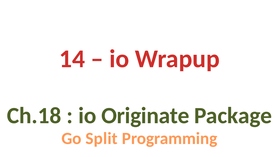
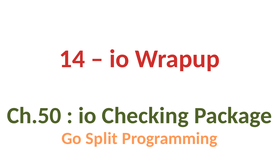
Ch.18: Ch.18 -> Ch.50 (34, 116)
Originate: Originate -> Checking (145, 116)
